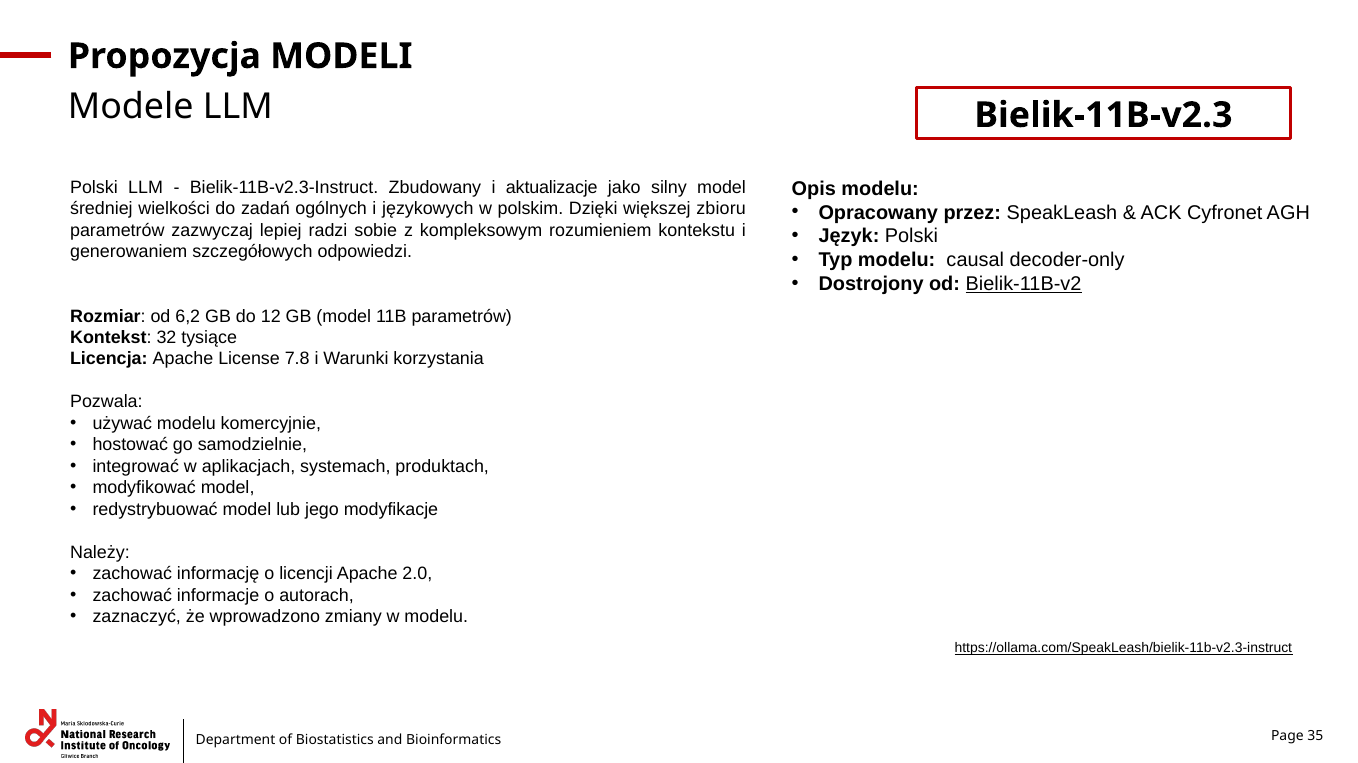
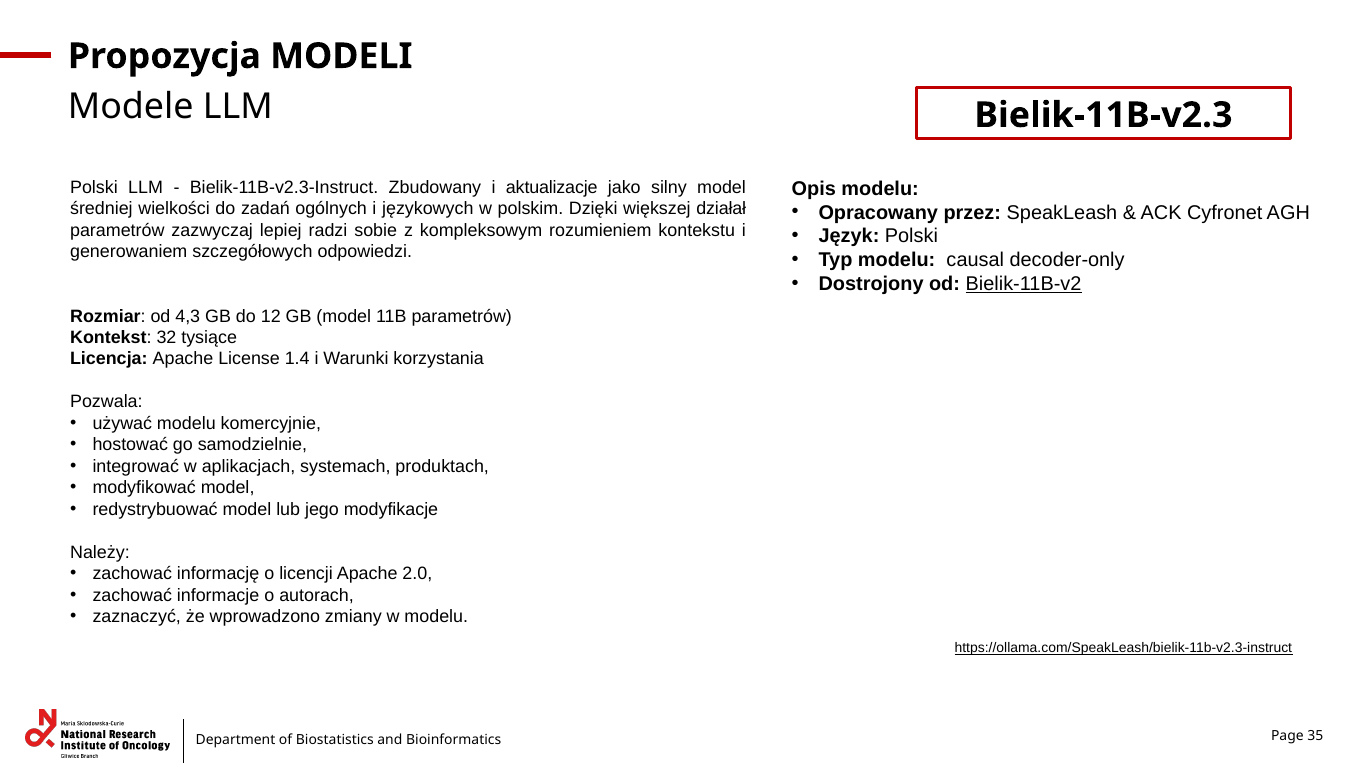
zbioru: zbioru -> działał (721, 209)
6,2: 6,2 -> 4,3 (188, 316)
7.8: 7.8 -> 1.4 (297, 359)
